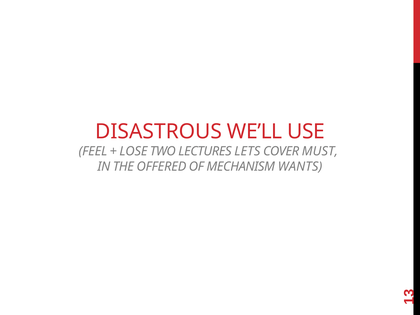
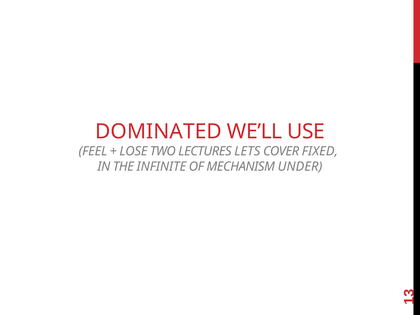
DISASTROUS: DISASTROUS -> DOMINATED (159, 132)
MUST: MUST -> FIXED (320, 151)
OFFERED: OFFERED -> INFINITE (161, 167)
WANTS: WANTS -> UNDER (300, 167)
